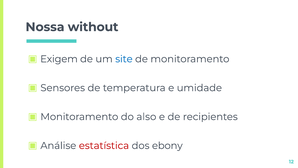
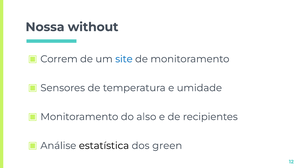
Exigem: Exigem -> Correm (59, 59)
estatística colour: red -> black (104, 145)
ebony: ebony -> green (167, 145)
